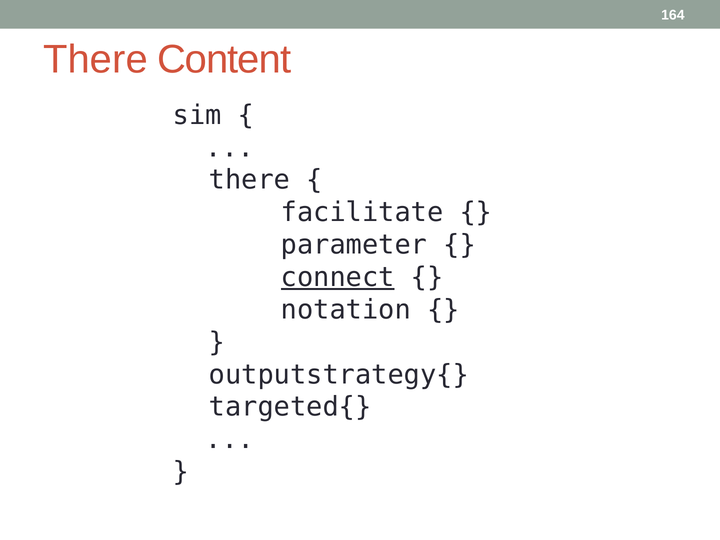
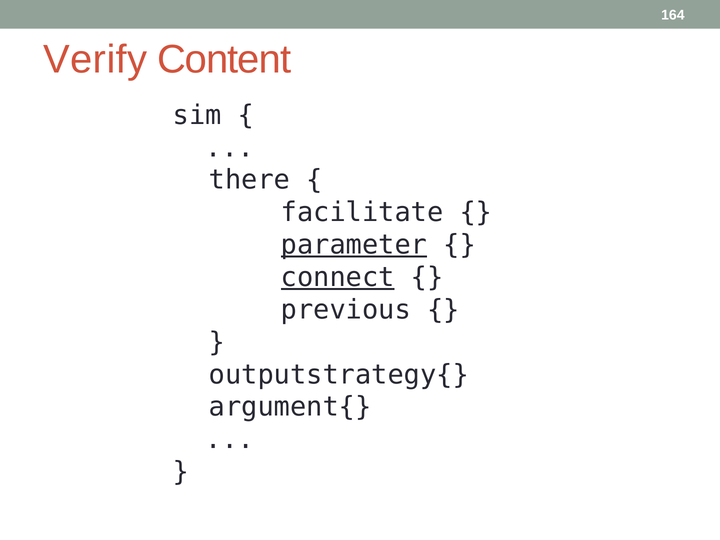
There: There -> Verify (95, 60)
parameter underline: none -> present (354, 245)
notation: notation -> previous (346, 310)
targeted{: targeted{ -> argument{ (290, 407)
